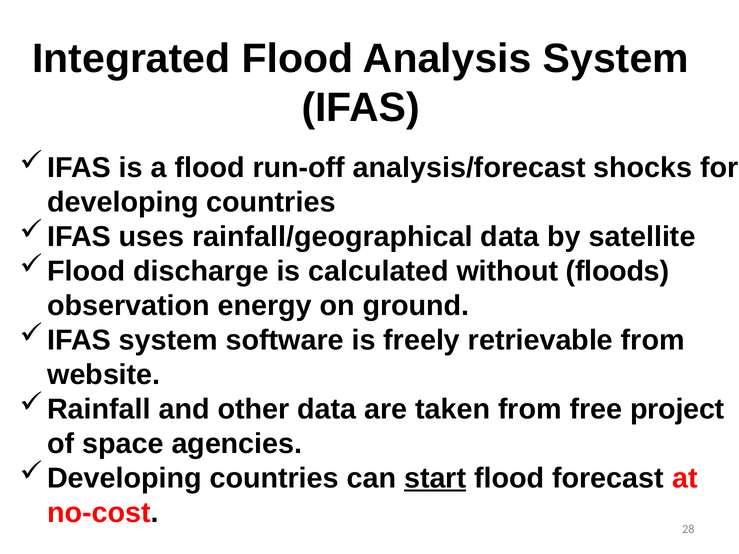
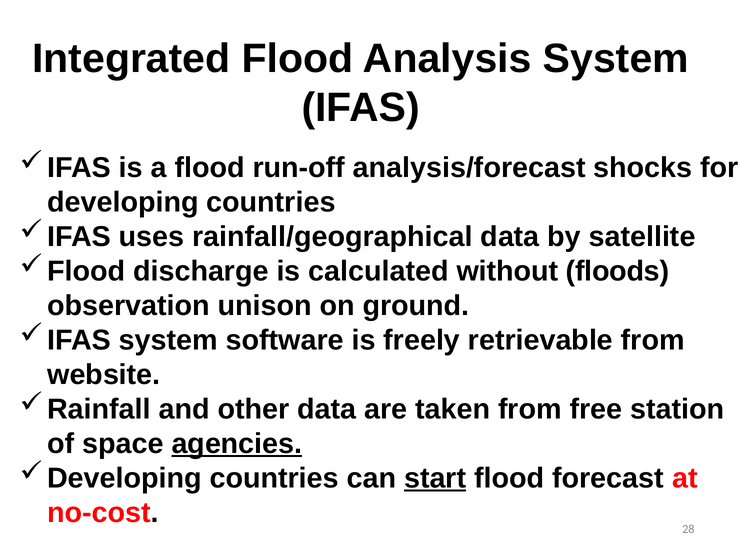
energy: energy -> unison (265, 306)
project: project -> station (677, 409)
agencies underline: none -> present (237, 444)
